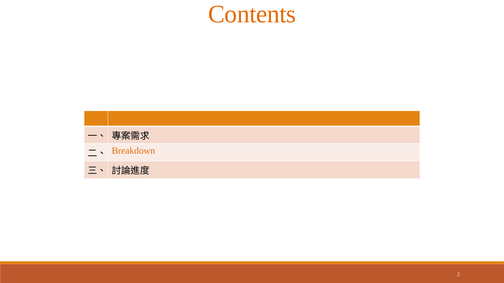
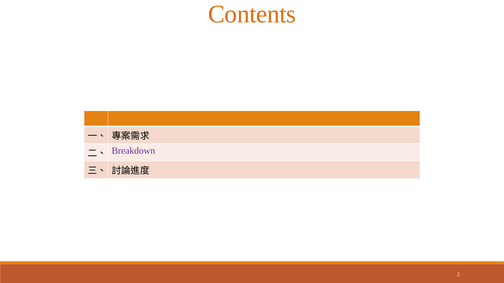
Breakdown colour: orange -> purple (133, 151)
